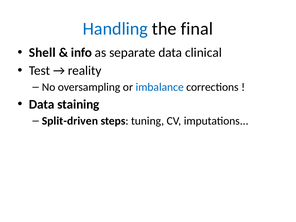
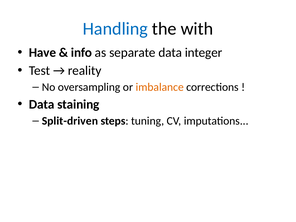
final: final -> with (197, 29)
Shell: Shell -> Have (42, 53)
clinical: clinical -> integer (204, 53)
imbalance colour: blue -> orange (160, 87)
